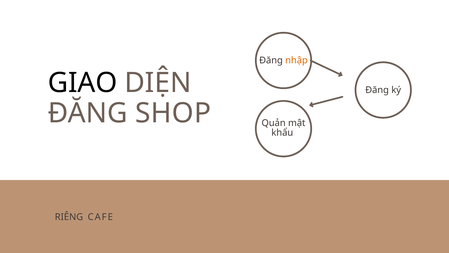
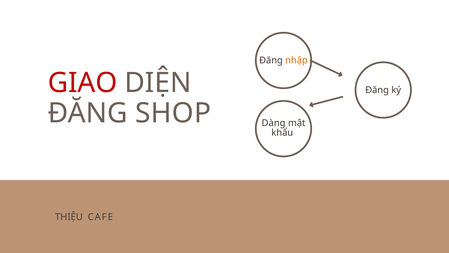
GIAO colour: black -> red (83, 83)
Quản: Quản -> Dàng (274, 123)
RIÊNG: RIÊNG -> THIỆU (69, 217)
